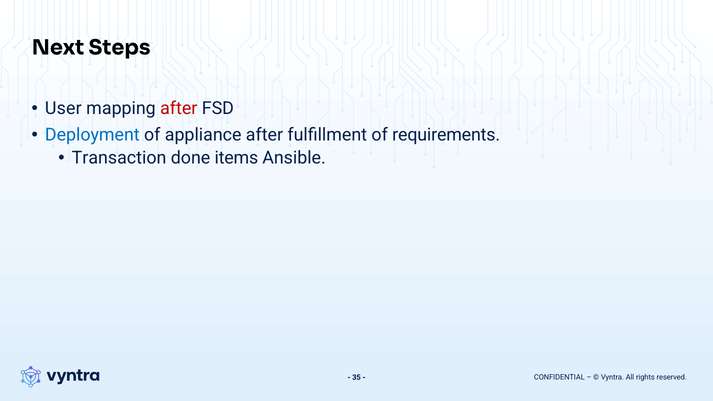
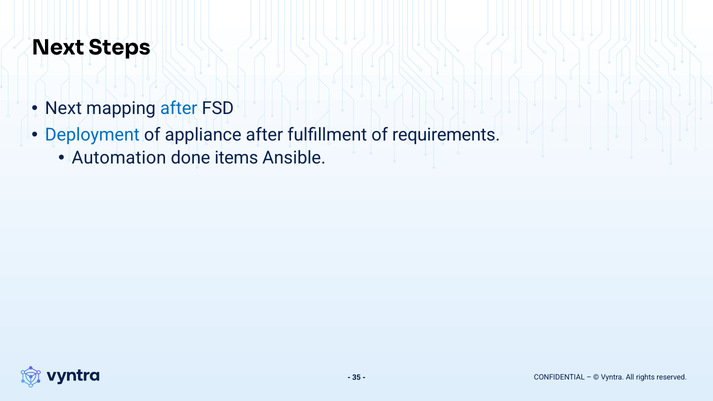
User: User -> Next (63, 108)
after colour: red -> blue (179, 108)
Transaction: Transaction -> Automation (119, 158)
